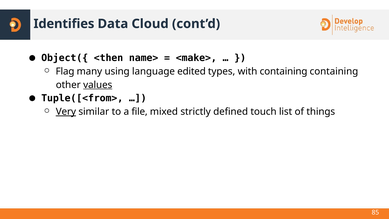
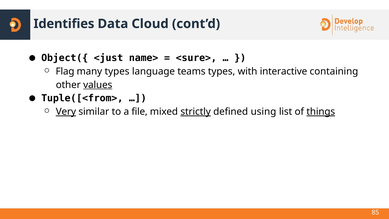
<then: <then -> <just (109, 58)
<make>: <make> -> <sure> (196, 58)
many using: using -> types (117, 71)
edited: edited -> teams (191, 71)
with containing: containing -> interactive (284, 71)
strictly underline: none -> present (196, 112)
touch: touch -> using (263, 112)
things underline: none -> present (321, 112)
